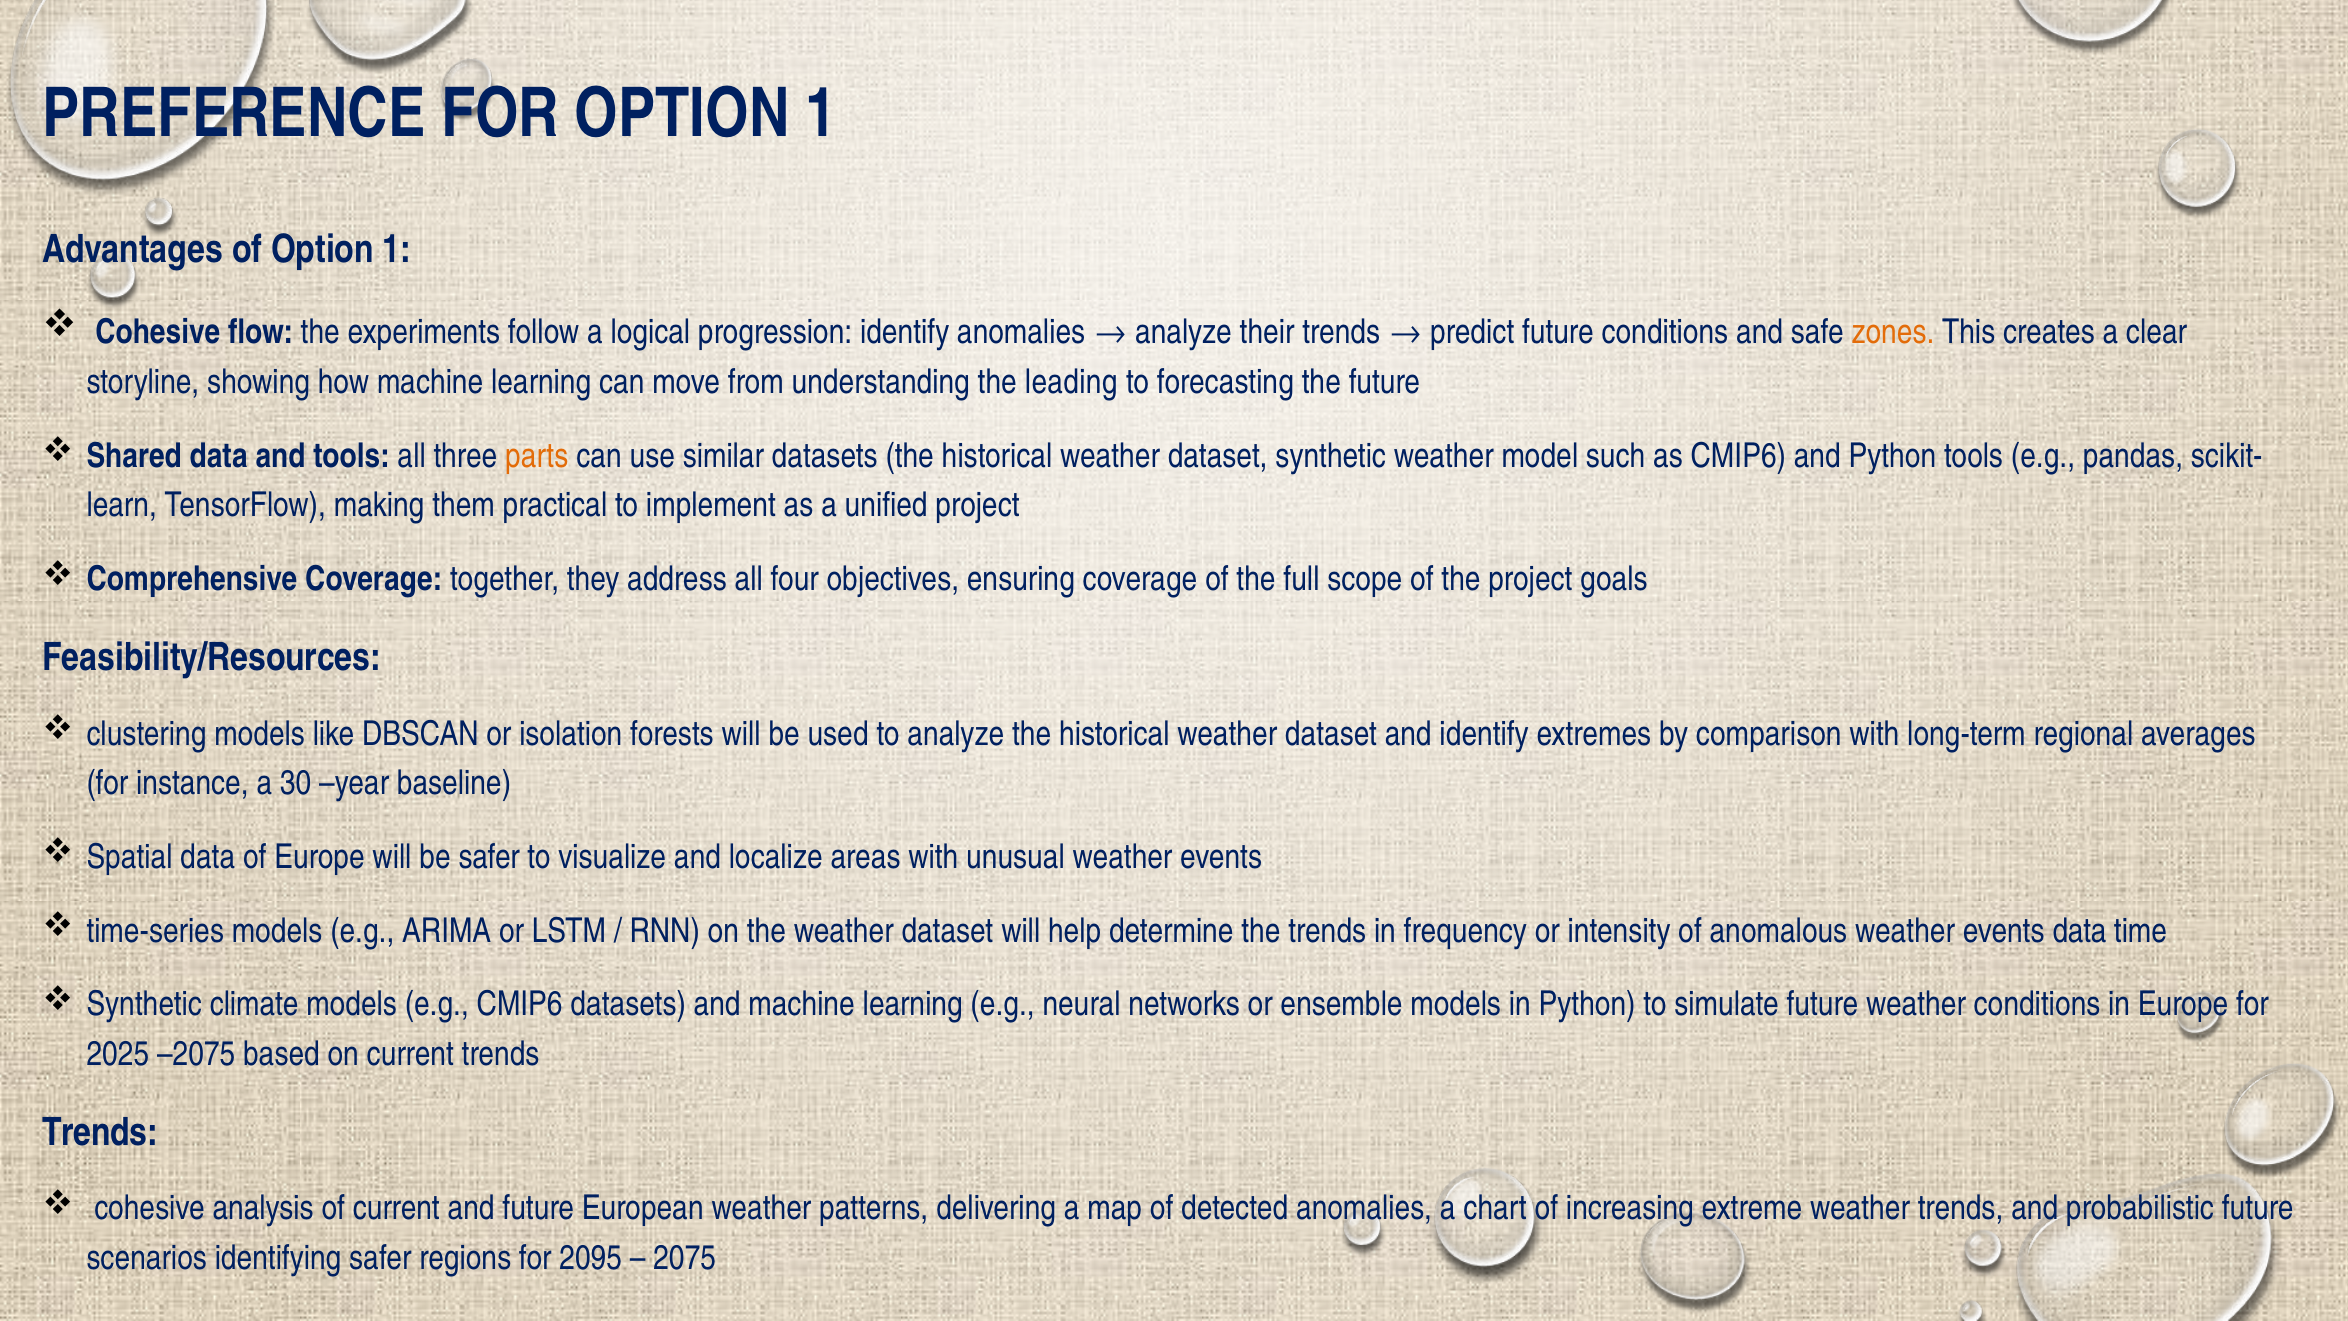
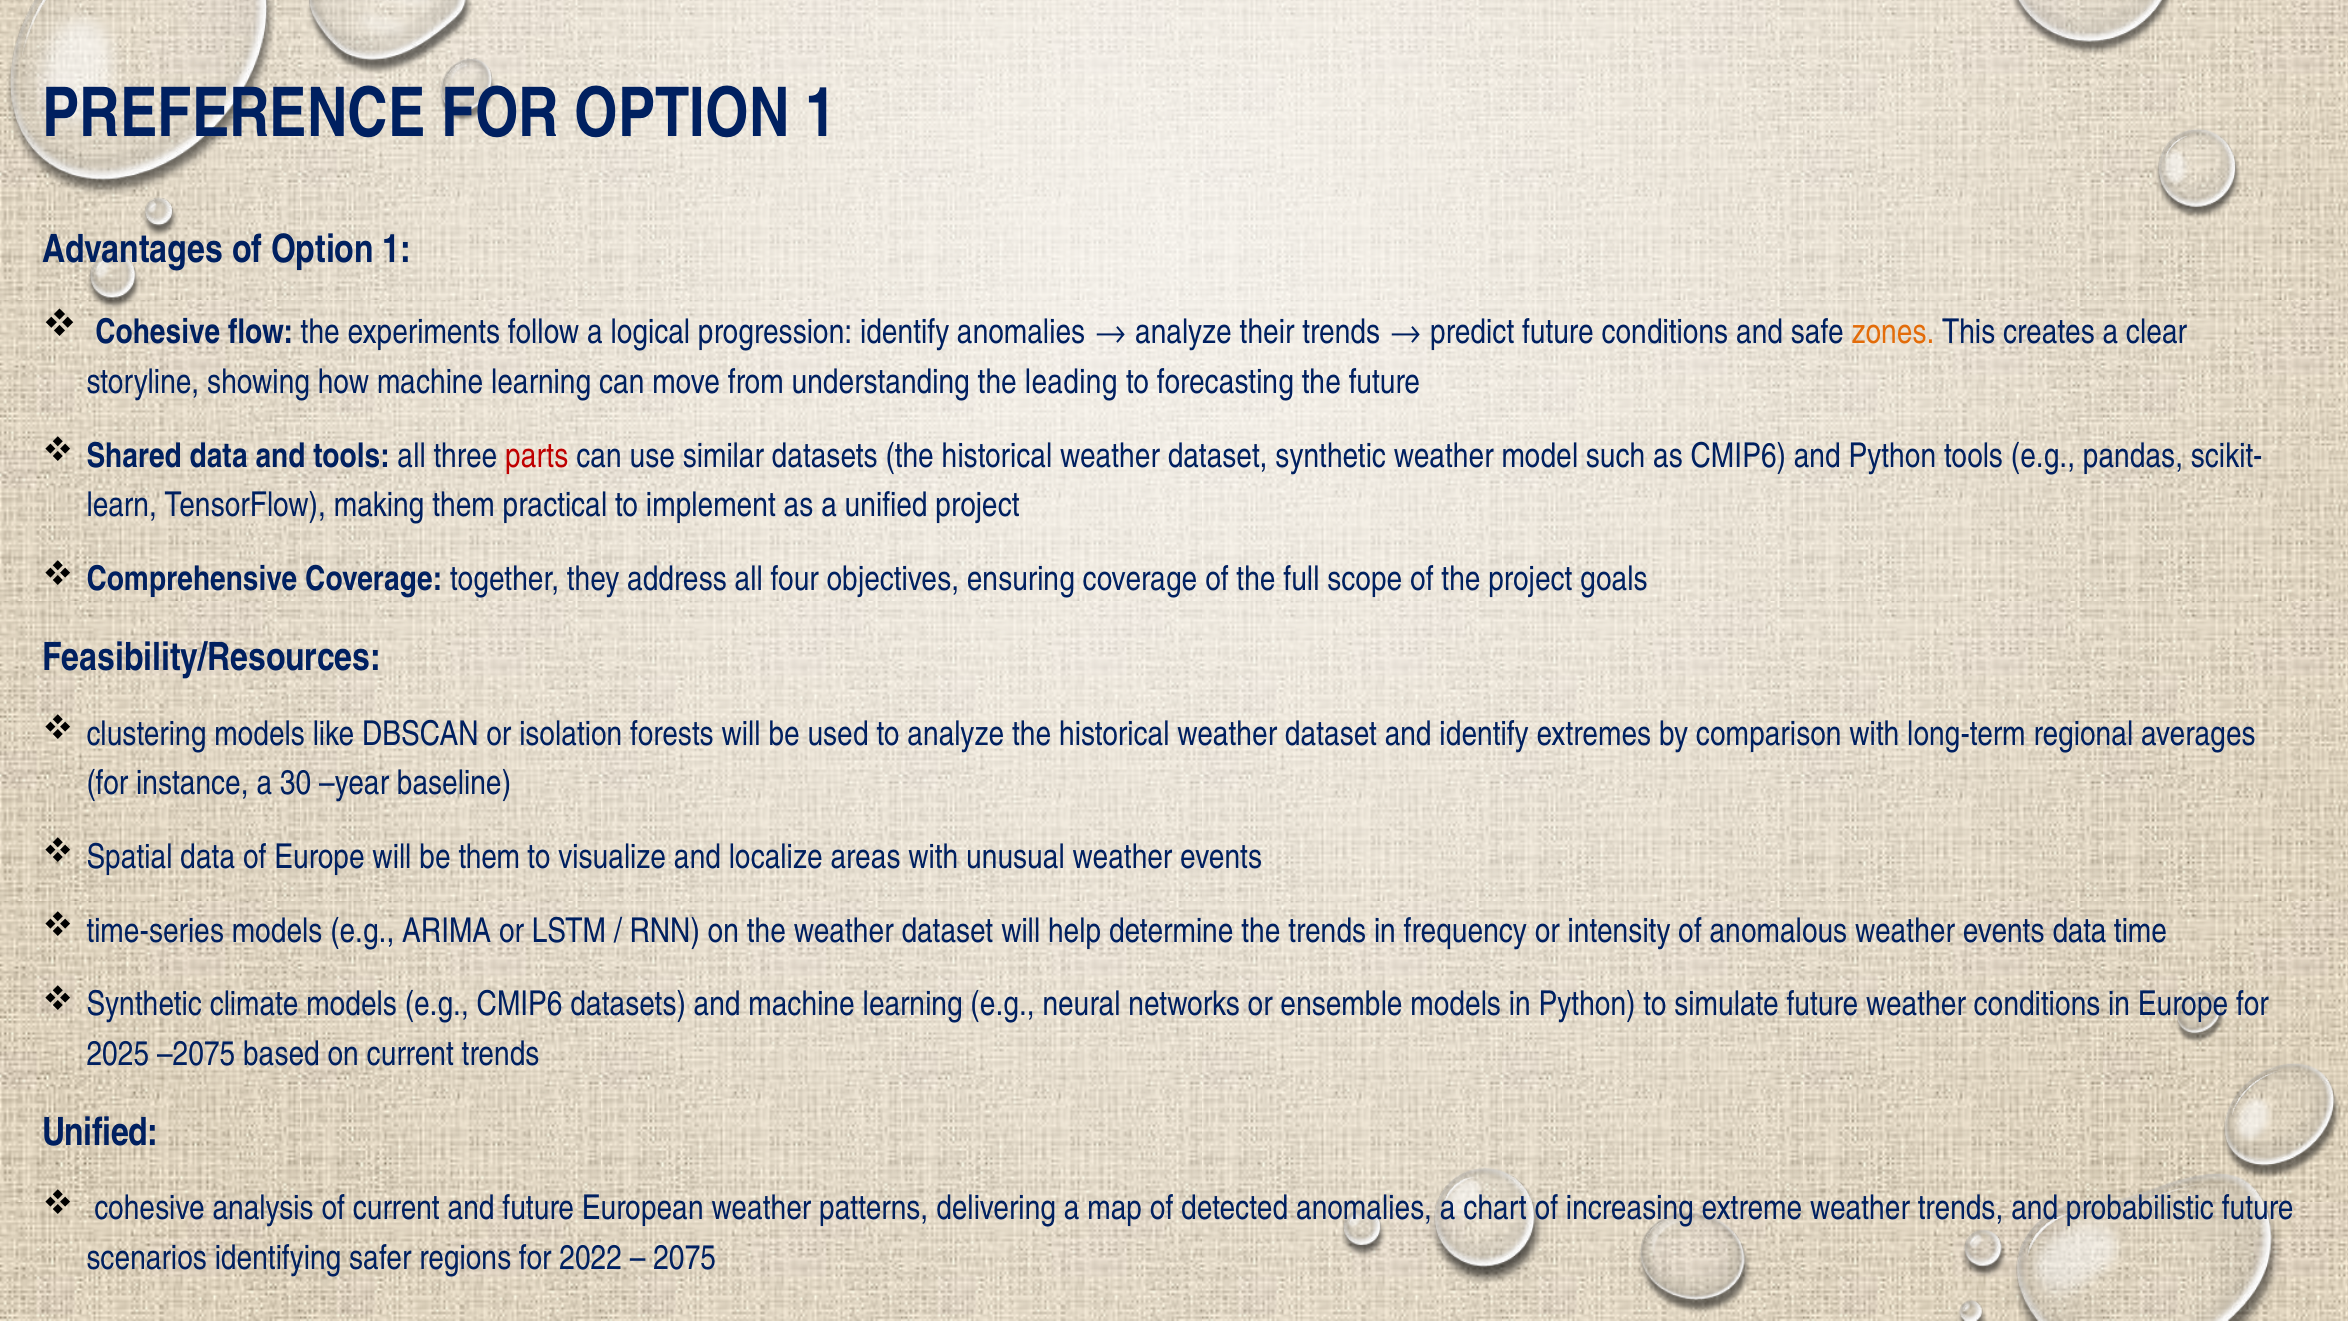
parts colour: orange -> red (537, 456)
be safer: safer -> them (489, 857)
Trends: Trends -> Unified (100, 1132)
2095: 2095 -> 2022 (591, 1258)
